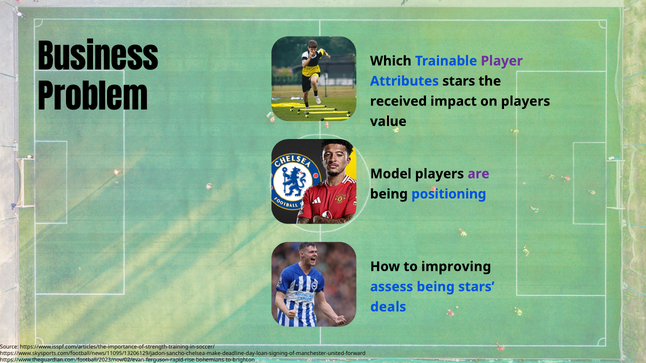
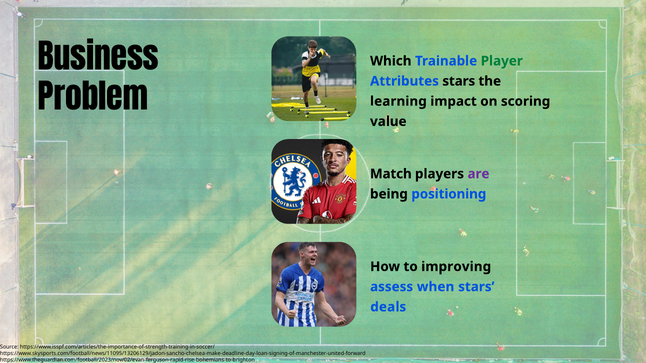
Player colour: purple -> green (502, 61)
received: received -> learning (398, 101)
on players: players -> scoring (526, 101)
Model: Model -> Match (391, 174)
assess being: being -> when (436, 287)
